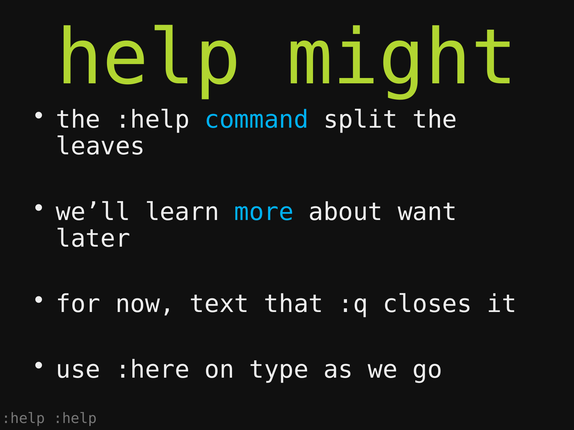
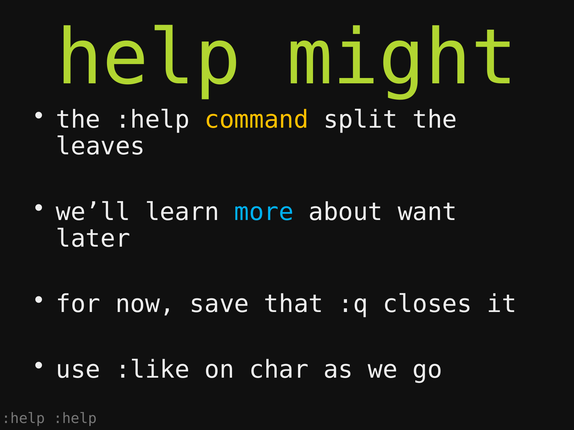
command colour: light blue -> yellow (257, 120)
text: text -> save (219, 304)
:here: :here -> :like (153, 370)
type: type -> char (279, 370)
